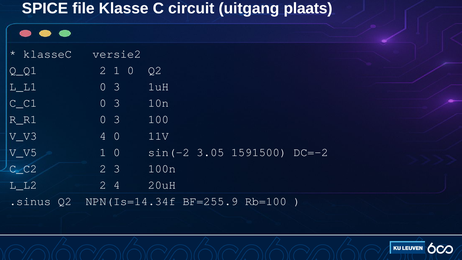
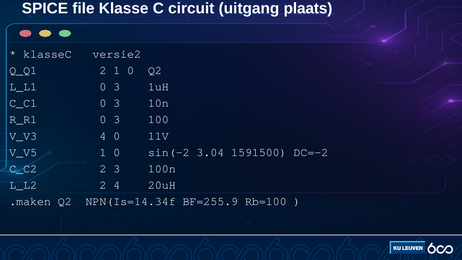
3.05: 3.05 -> 3.04 (210, 152)
.sinus: .sinus -> .maken (30, 201)
